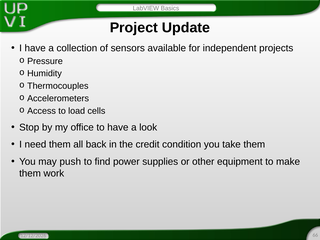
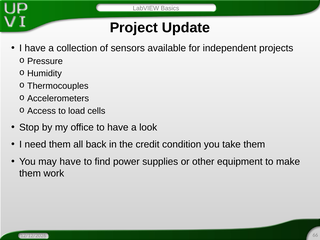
may push: push -> have (70, 162)
